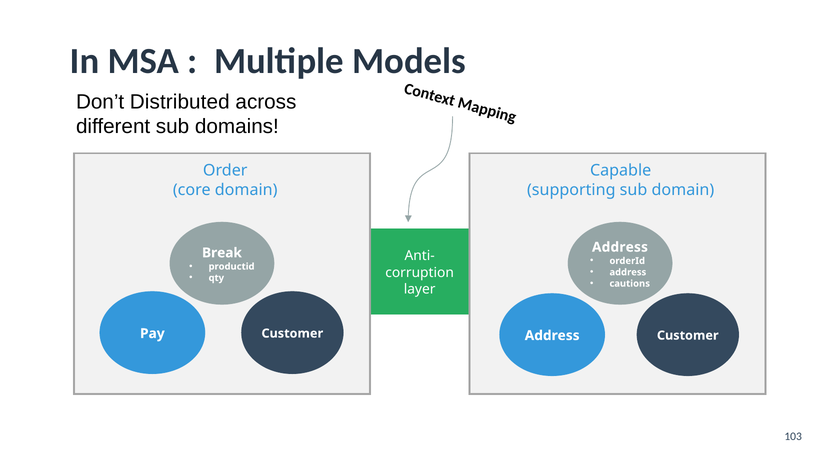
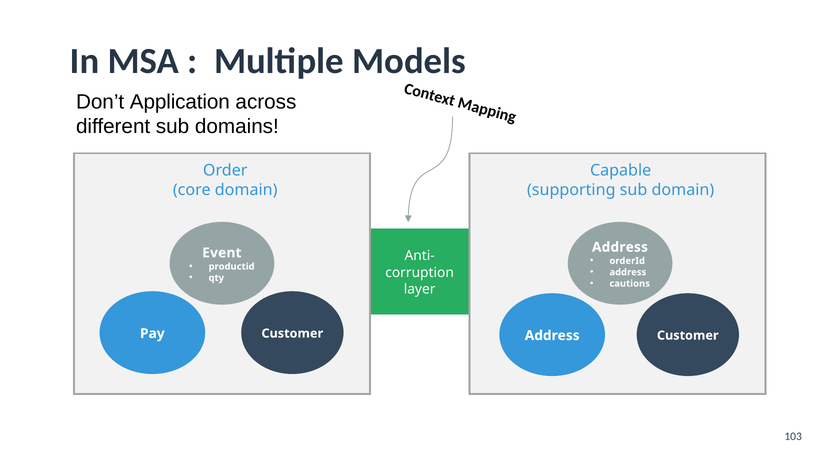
Distributed: Distributed -> Application (180, 102)
Break: Break -> Event (222, 253)
